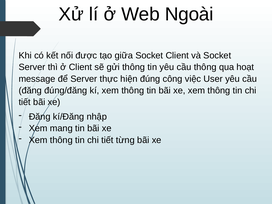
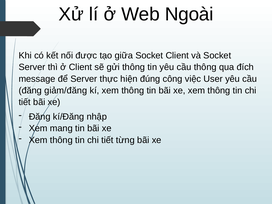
hoạt: hoạt -> đích (245, 67)
đúng/đăng: đúng/đăng -> giảm/đăng (66, 90)
